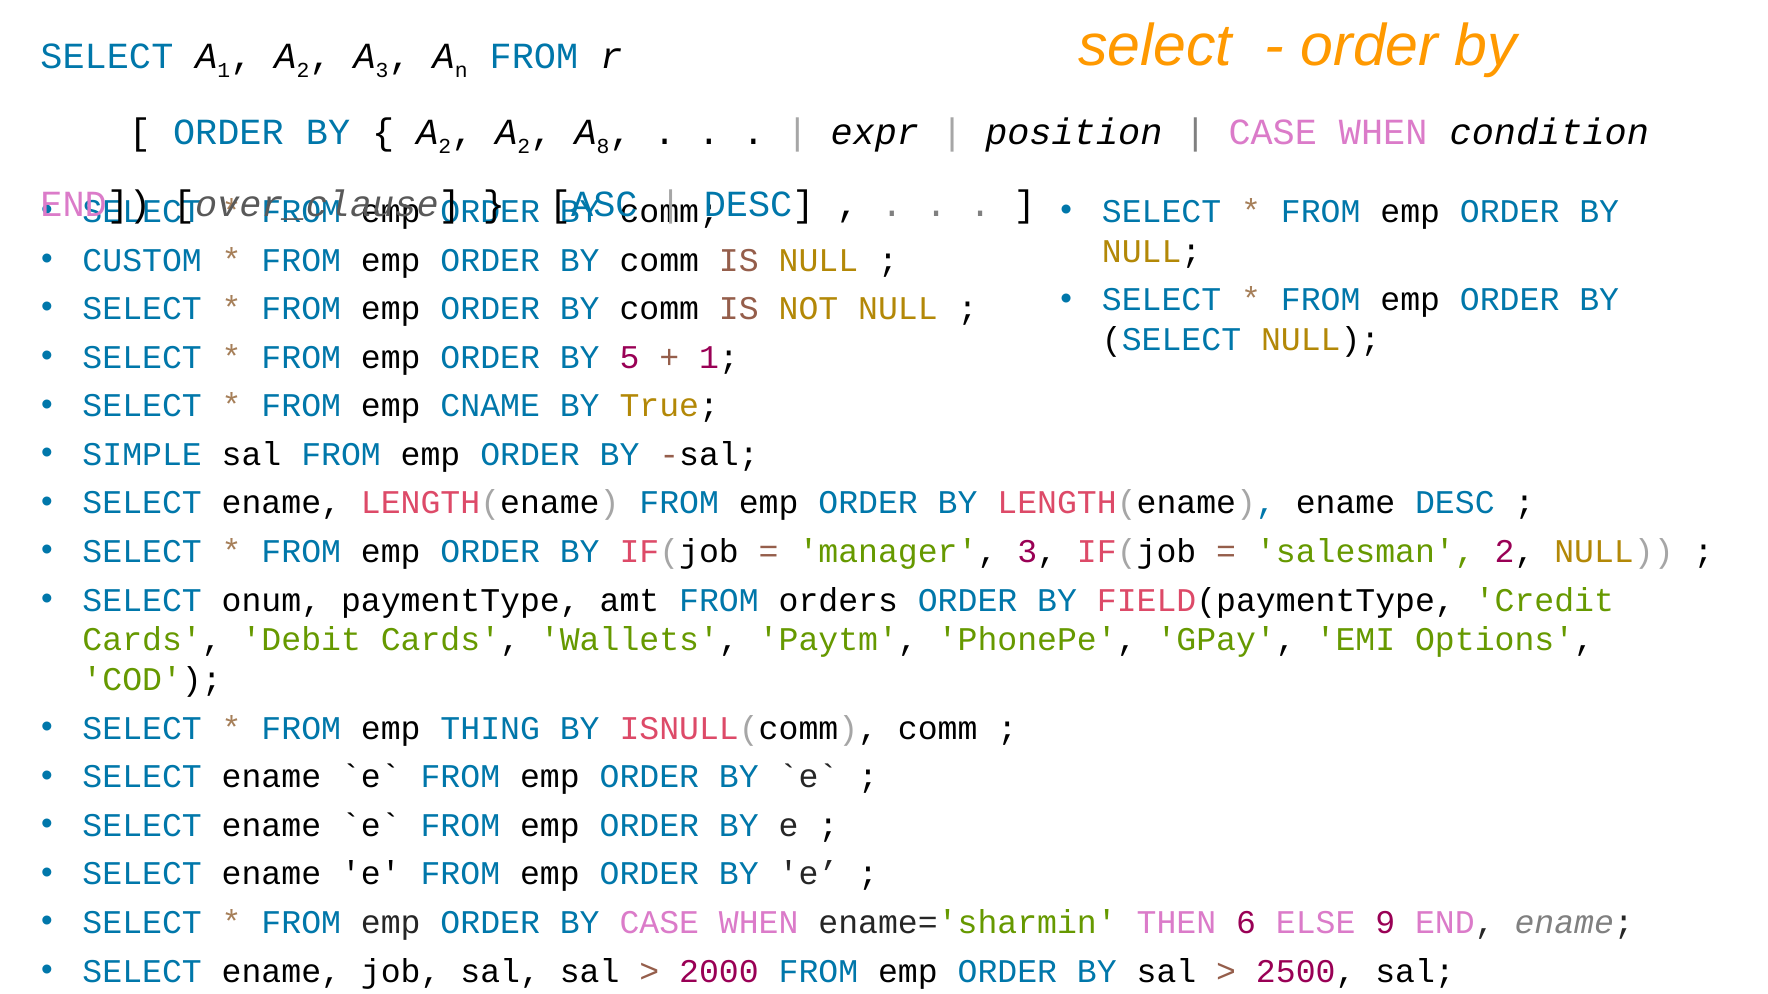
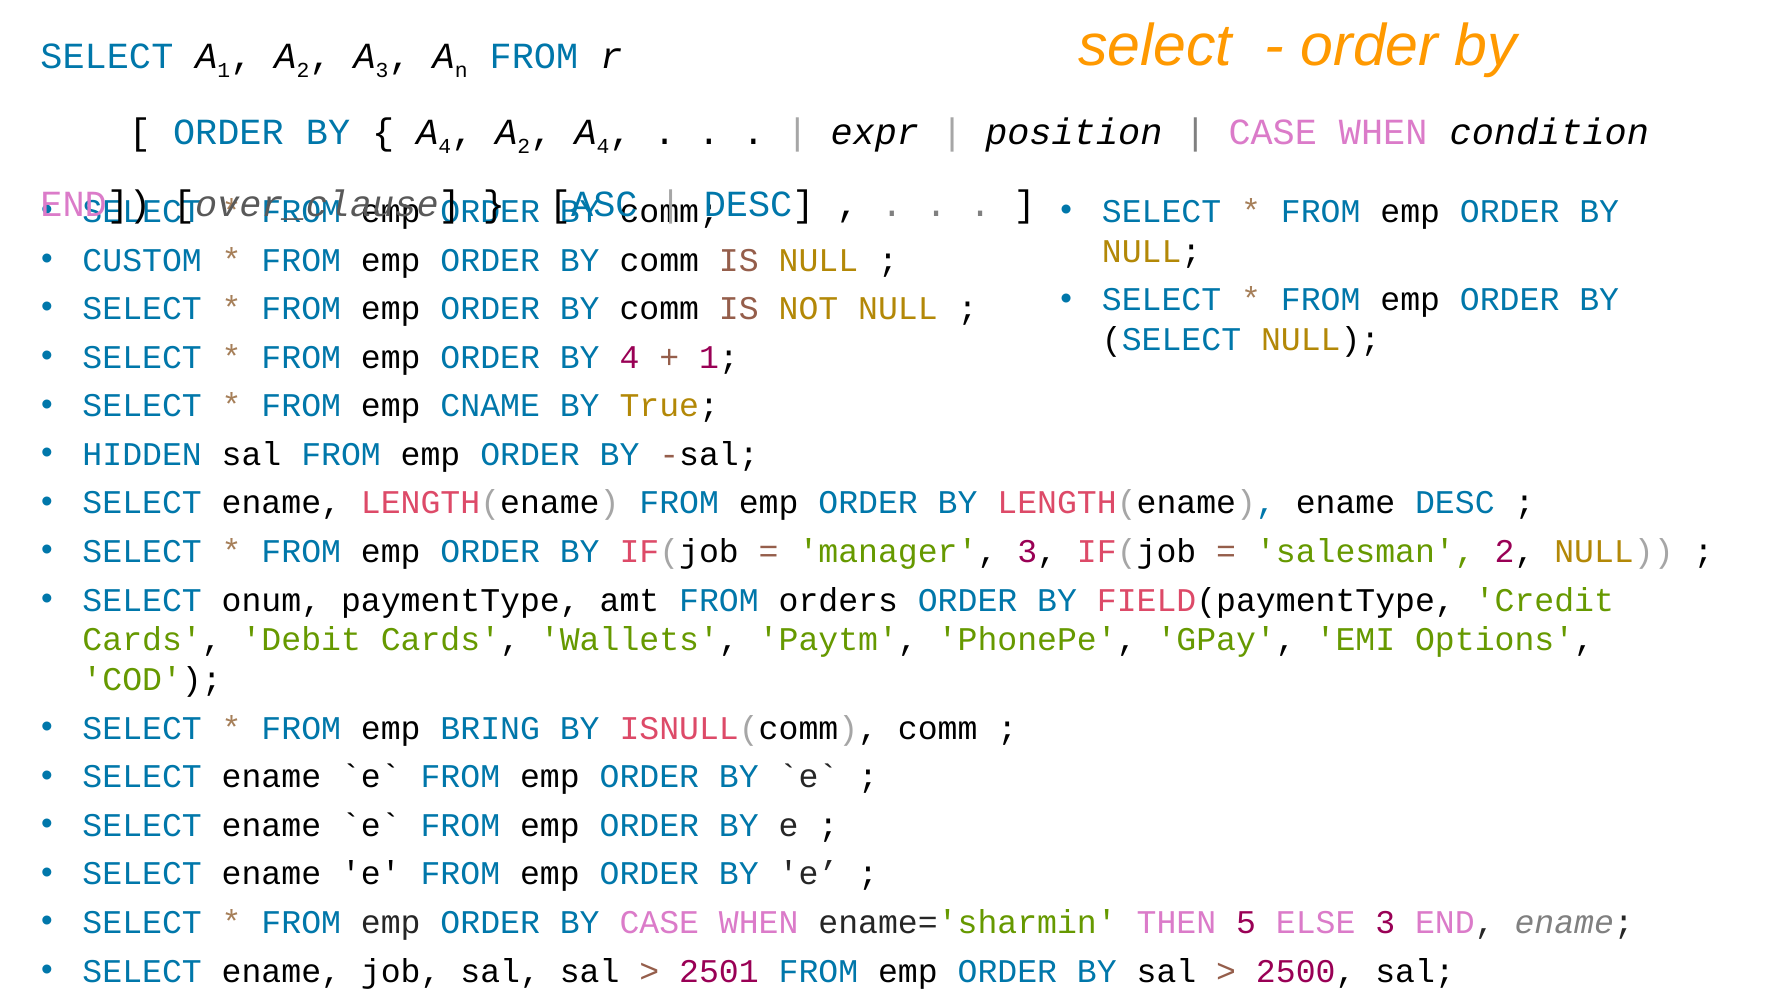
2: 2 -> 4 (445, 146)
8: 8 -> 4 (603, 146)
BY 5: 5 -> 4 (629, 357)
SIMPLE: SIMPLE -> HIDDEN (142, 455)
THING: THING -> BRING (490, 729)
6: 6 -> 5 (1246, 923)
ELSE 9: 9 -> 3 (1385, 923)
2000: 2000 -> 2501 (719, 972)
